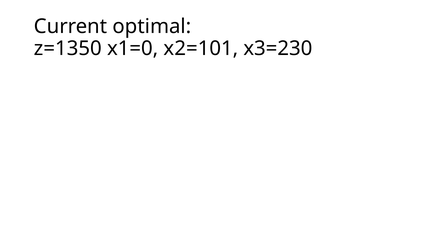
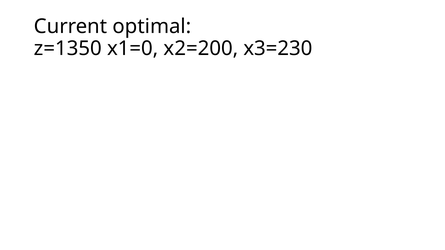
x2=101: x2=101 -> x2=200 (201, 48)
